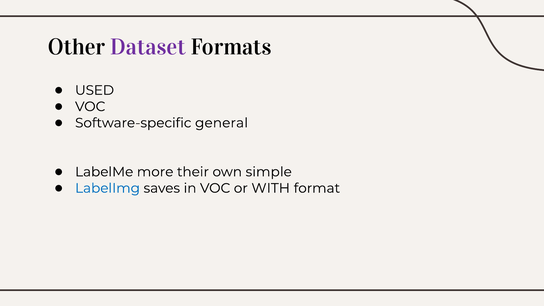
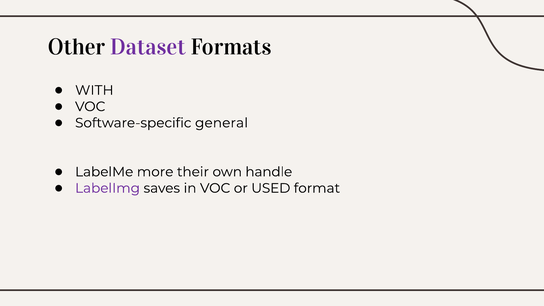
USED: USED -> WITH (94, 90)
simple: simple -> handle (269, 172)
LabelImg colour: blue -> purple (108, 188)
WITH: WITH -> USED (271, 188)
